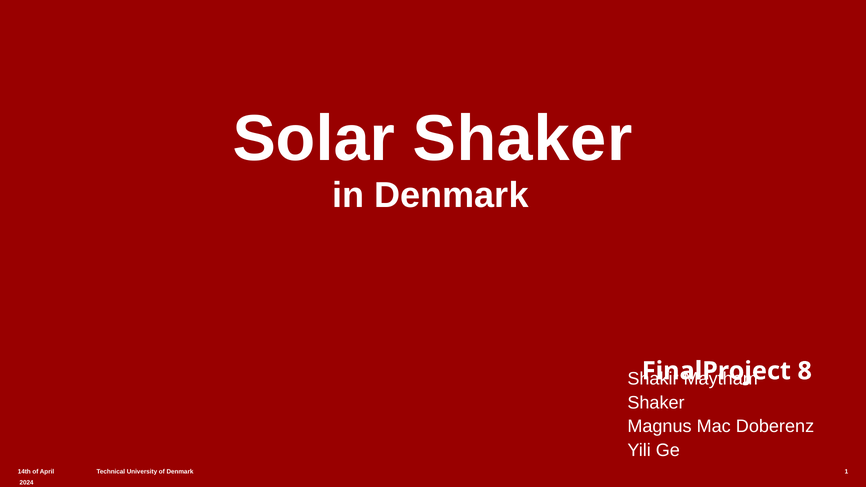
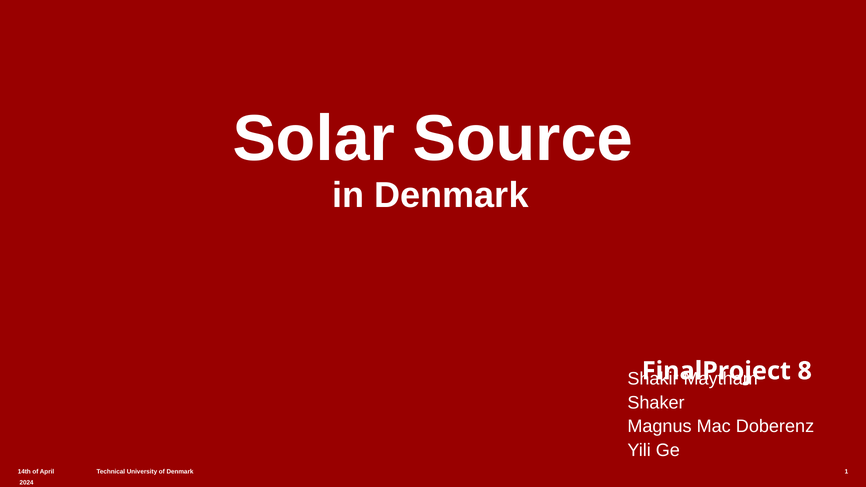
Solar Shaker: Shaker -> Source (523, 139)
